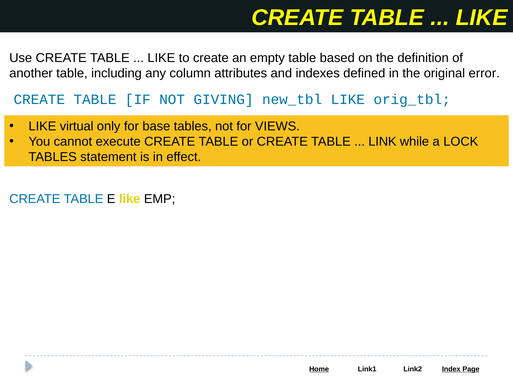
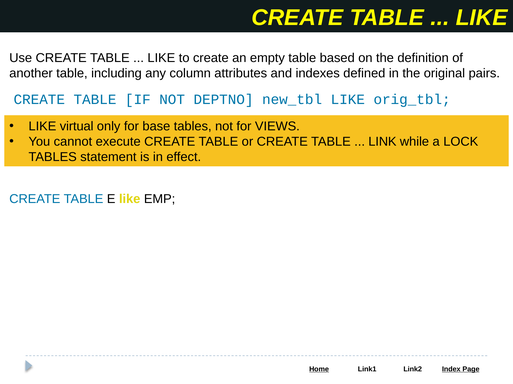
error: error -> pairs (484, 74)
GIVING: GIVING -> DEPTNO (224, 100)
